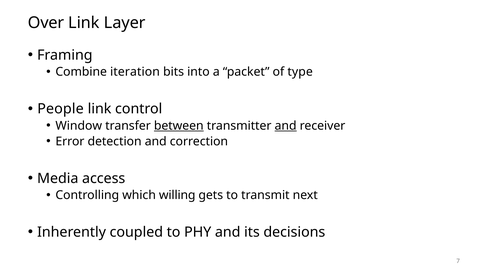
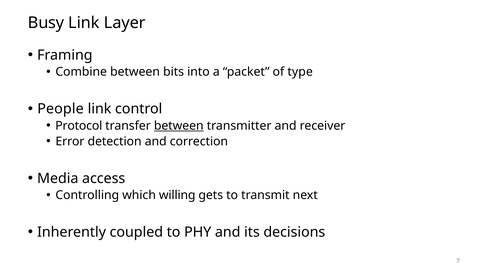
Over: Over -> Busy (46, 23)
Combine iteration: iteration -> between (135, 72)
Window: Window -> Protocol (79, 126)
and underline: present -> none (286, 126)
